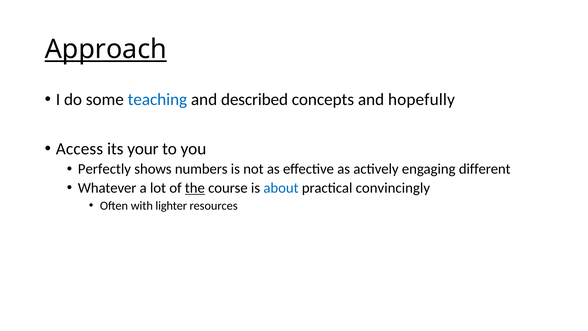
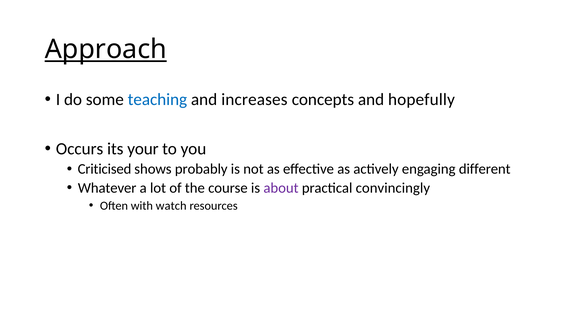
described: described -> increases (254, 99)
Access: Access -> Occurs (80, 149)
Perfectly: Perfectly -> Criticised (105, 169)
numbers: numbers -> probably (201, 169)
the underline: present -> none (195, 188)
about colour: blue -> purple (281, 188)
lighter: lighter -> watch (171, 206)
